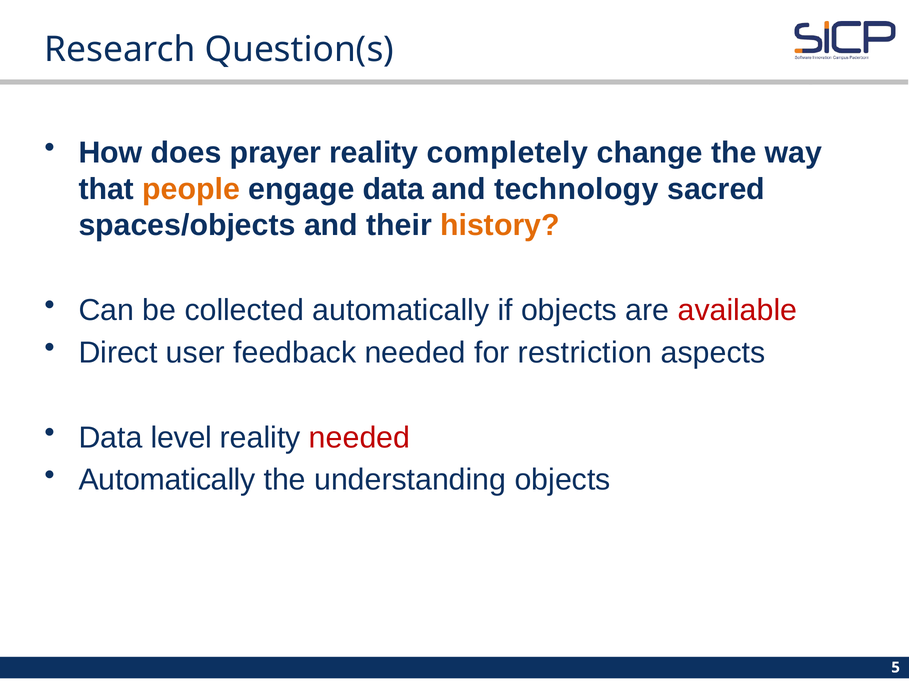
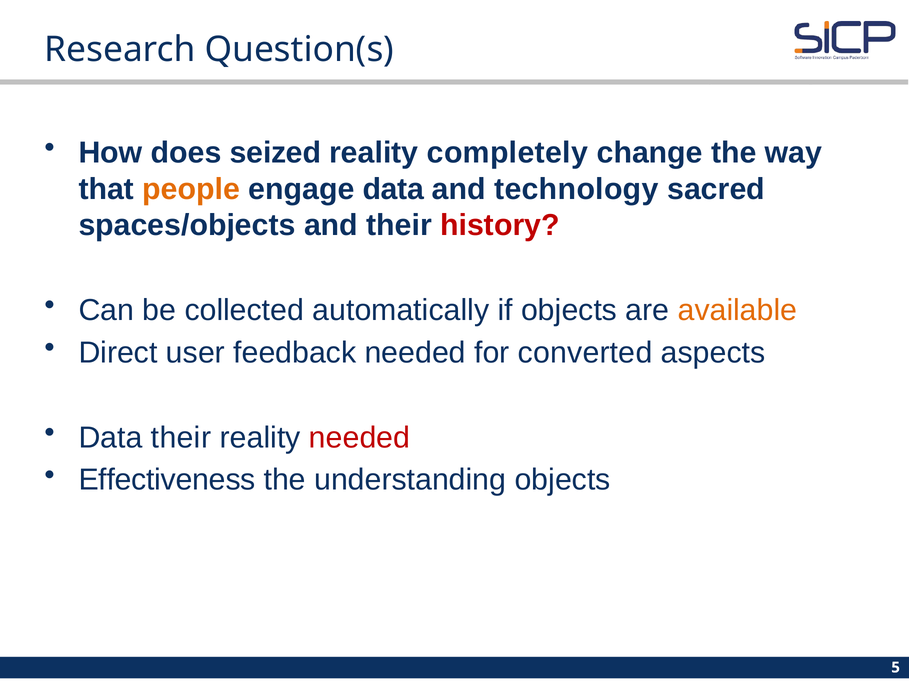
prayer: prayer -> seized (275, 153)
history colour: orange -> red (500, 225)
available colour: red -> orange (737, 310)
restriction: restriction -> converted (585, 353)
Data level: level -> their (181, 437)
Automatically: Automatically -> Effectiveness (167, 480)
